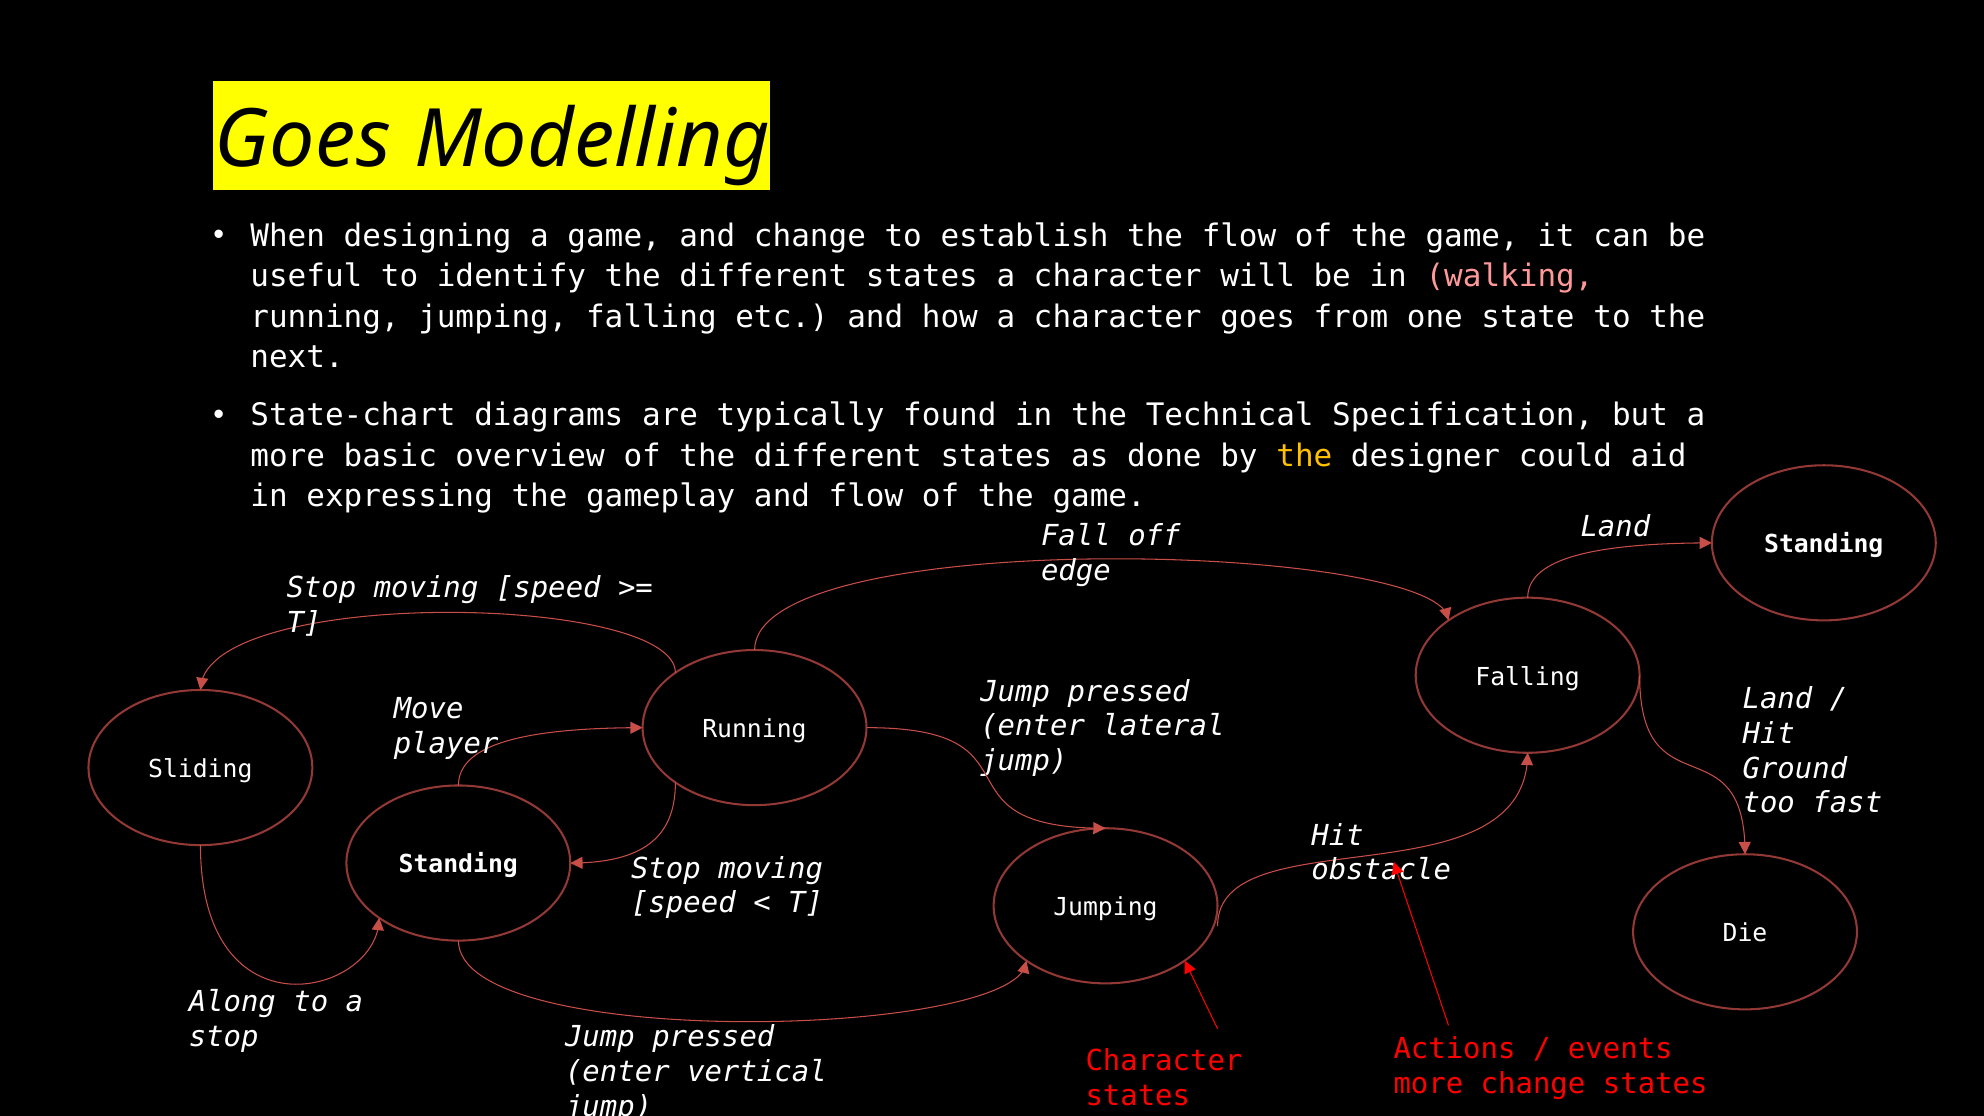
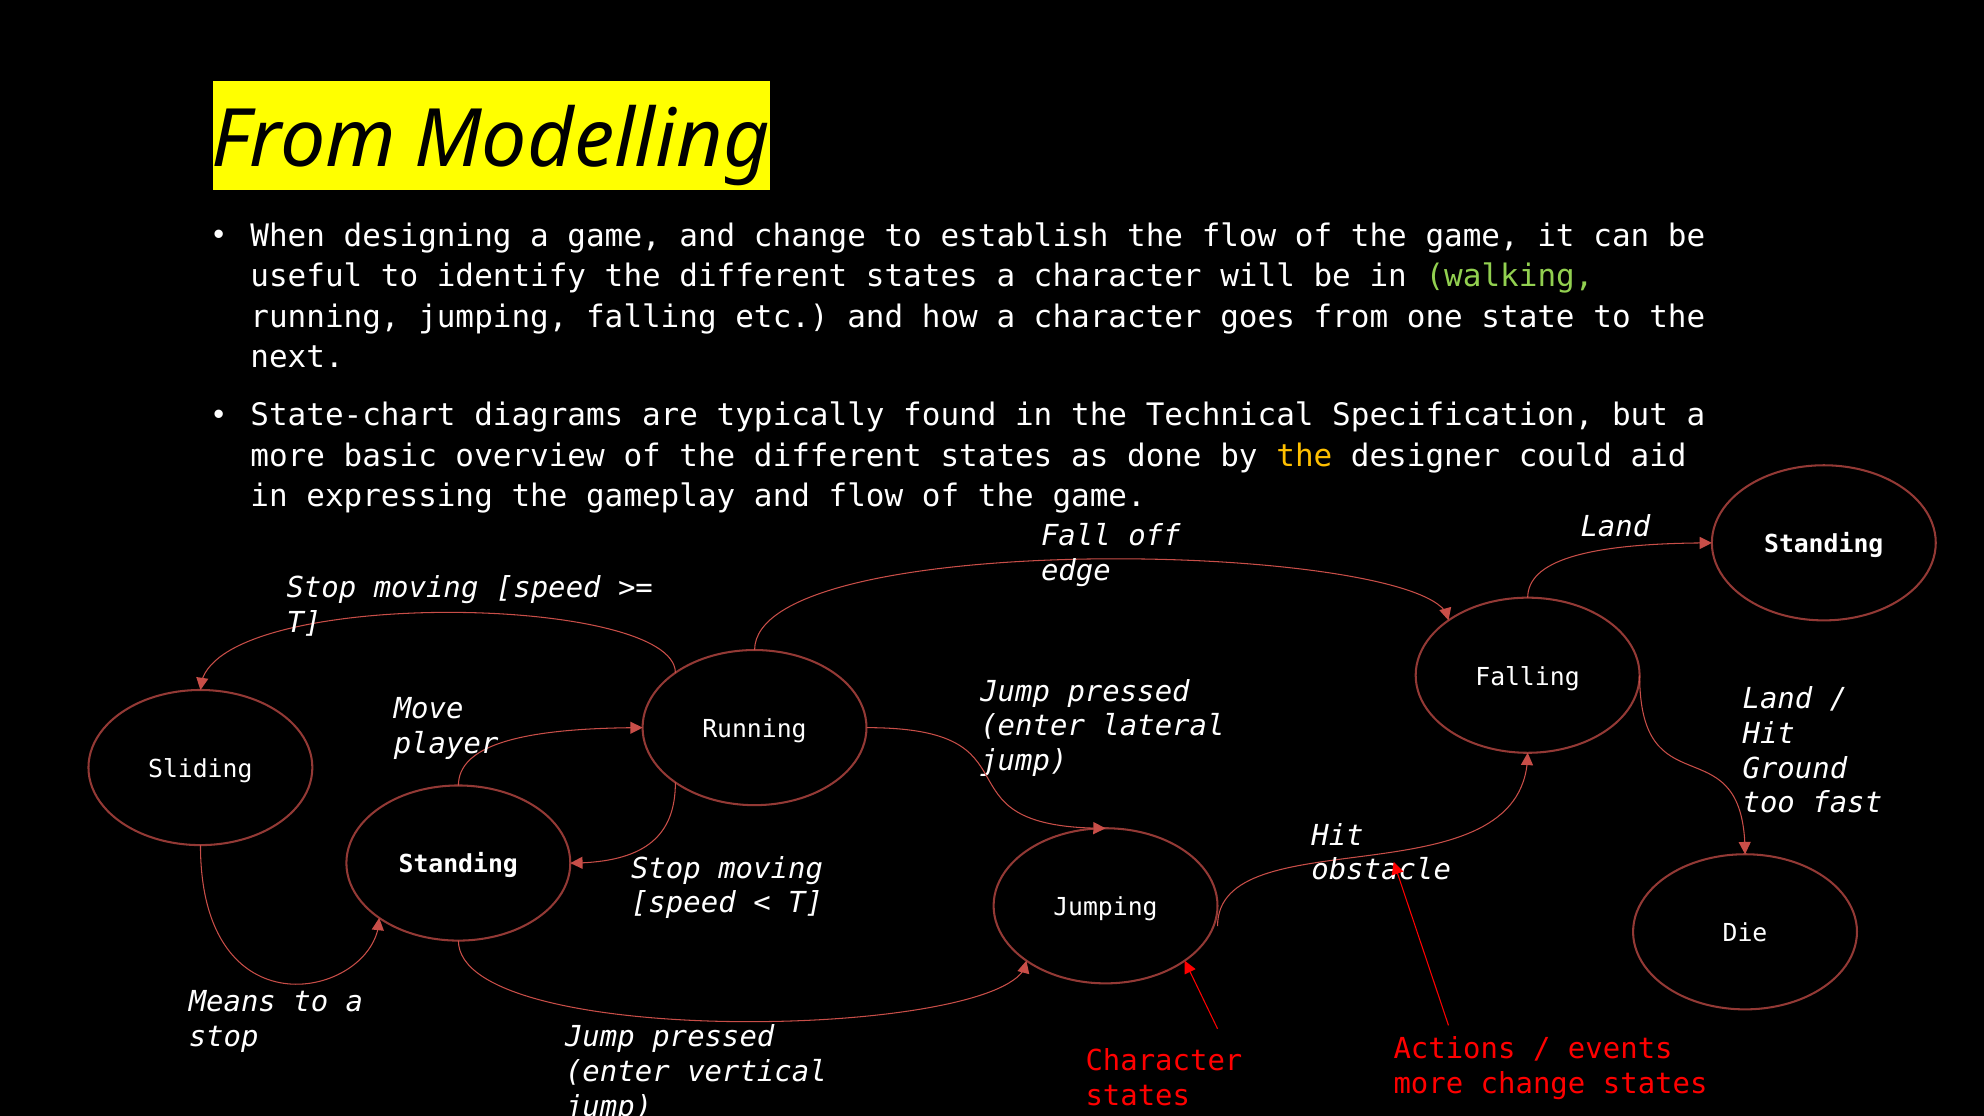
Goes: Goes -> From (304, 140)
walking colour: pink -> light green (1510, 277)
Along: Along -> Means (232, 1002)
